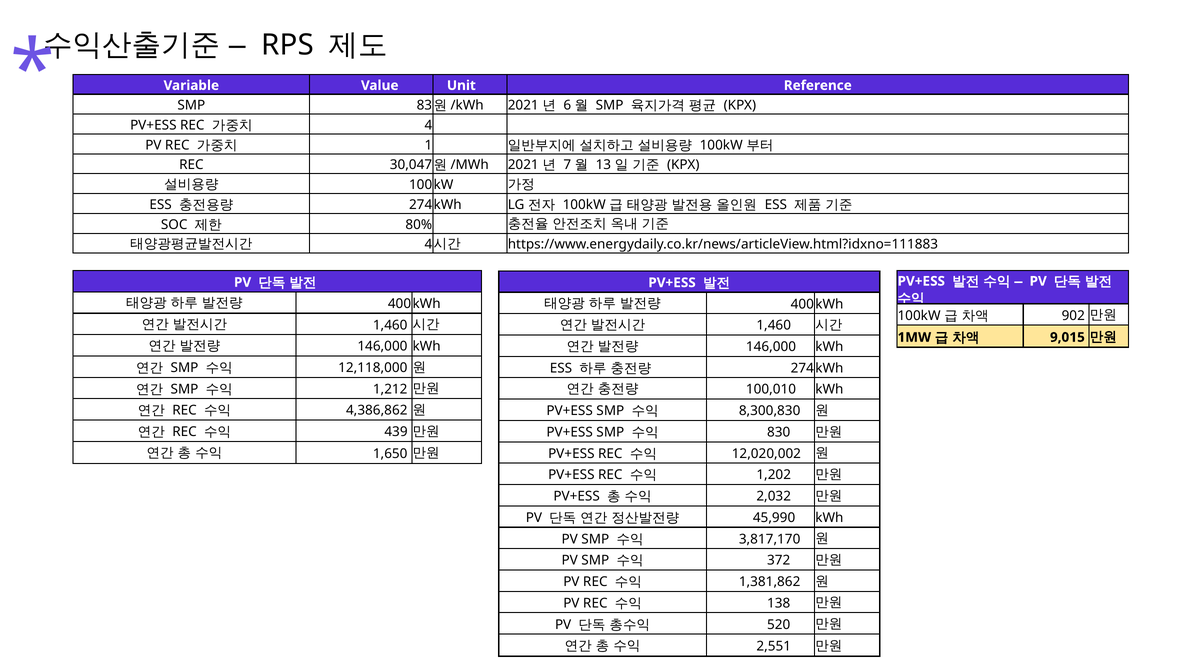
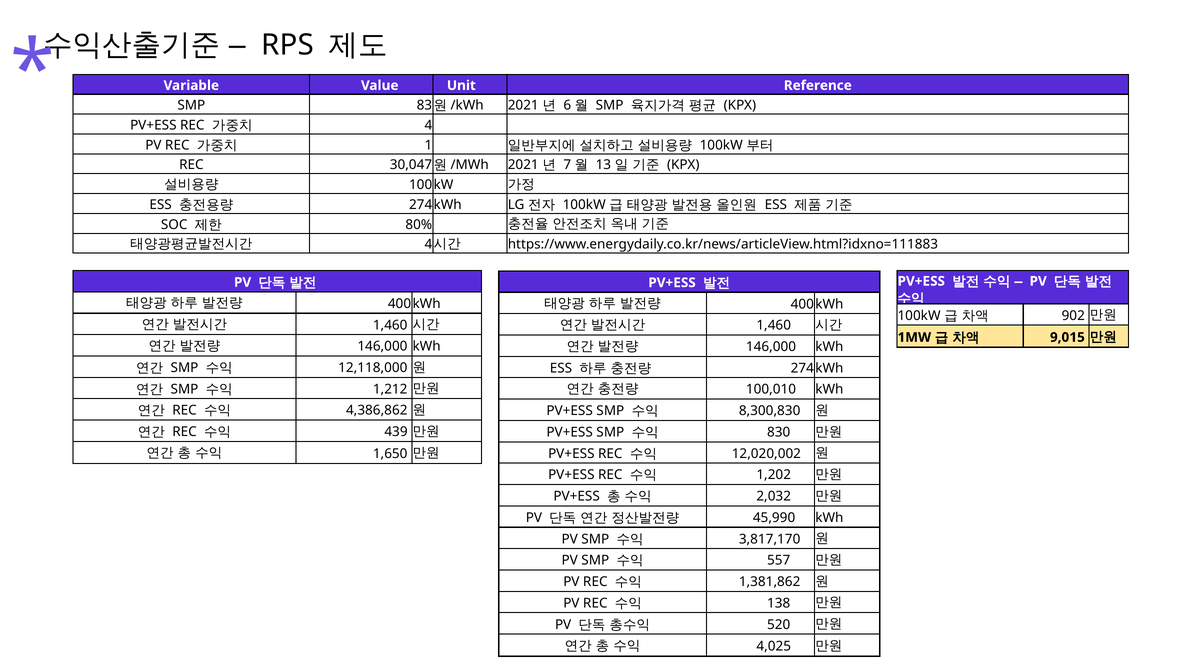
372: 372 -> 557 (779, 560)
2,551: 2,551 -> 4,025 (774, 646)
